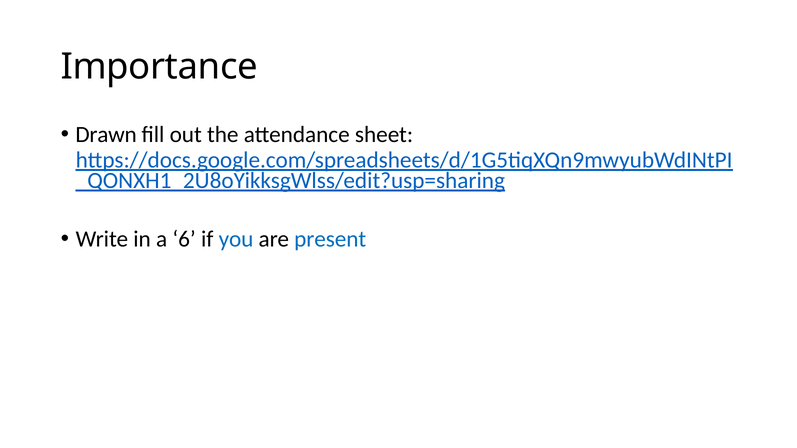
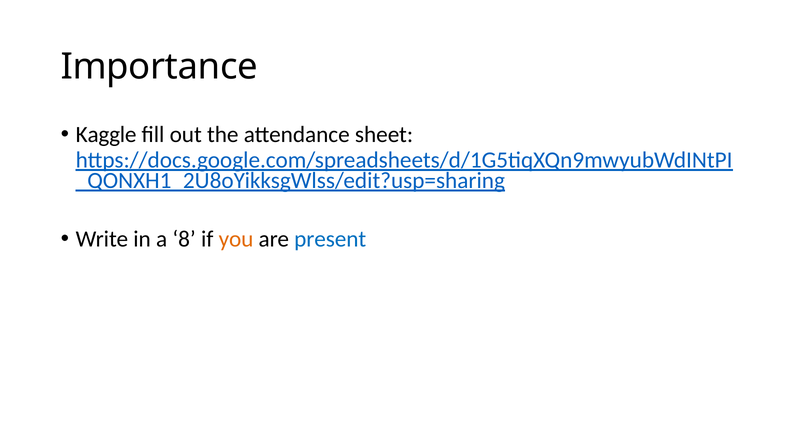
Drawn: Drawn -> Kaggle (106, 135)
6: 6 -> 8 (184, 239)
you colour: blue -> orange (236, 239)
